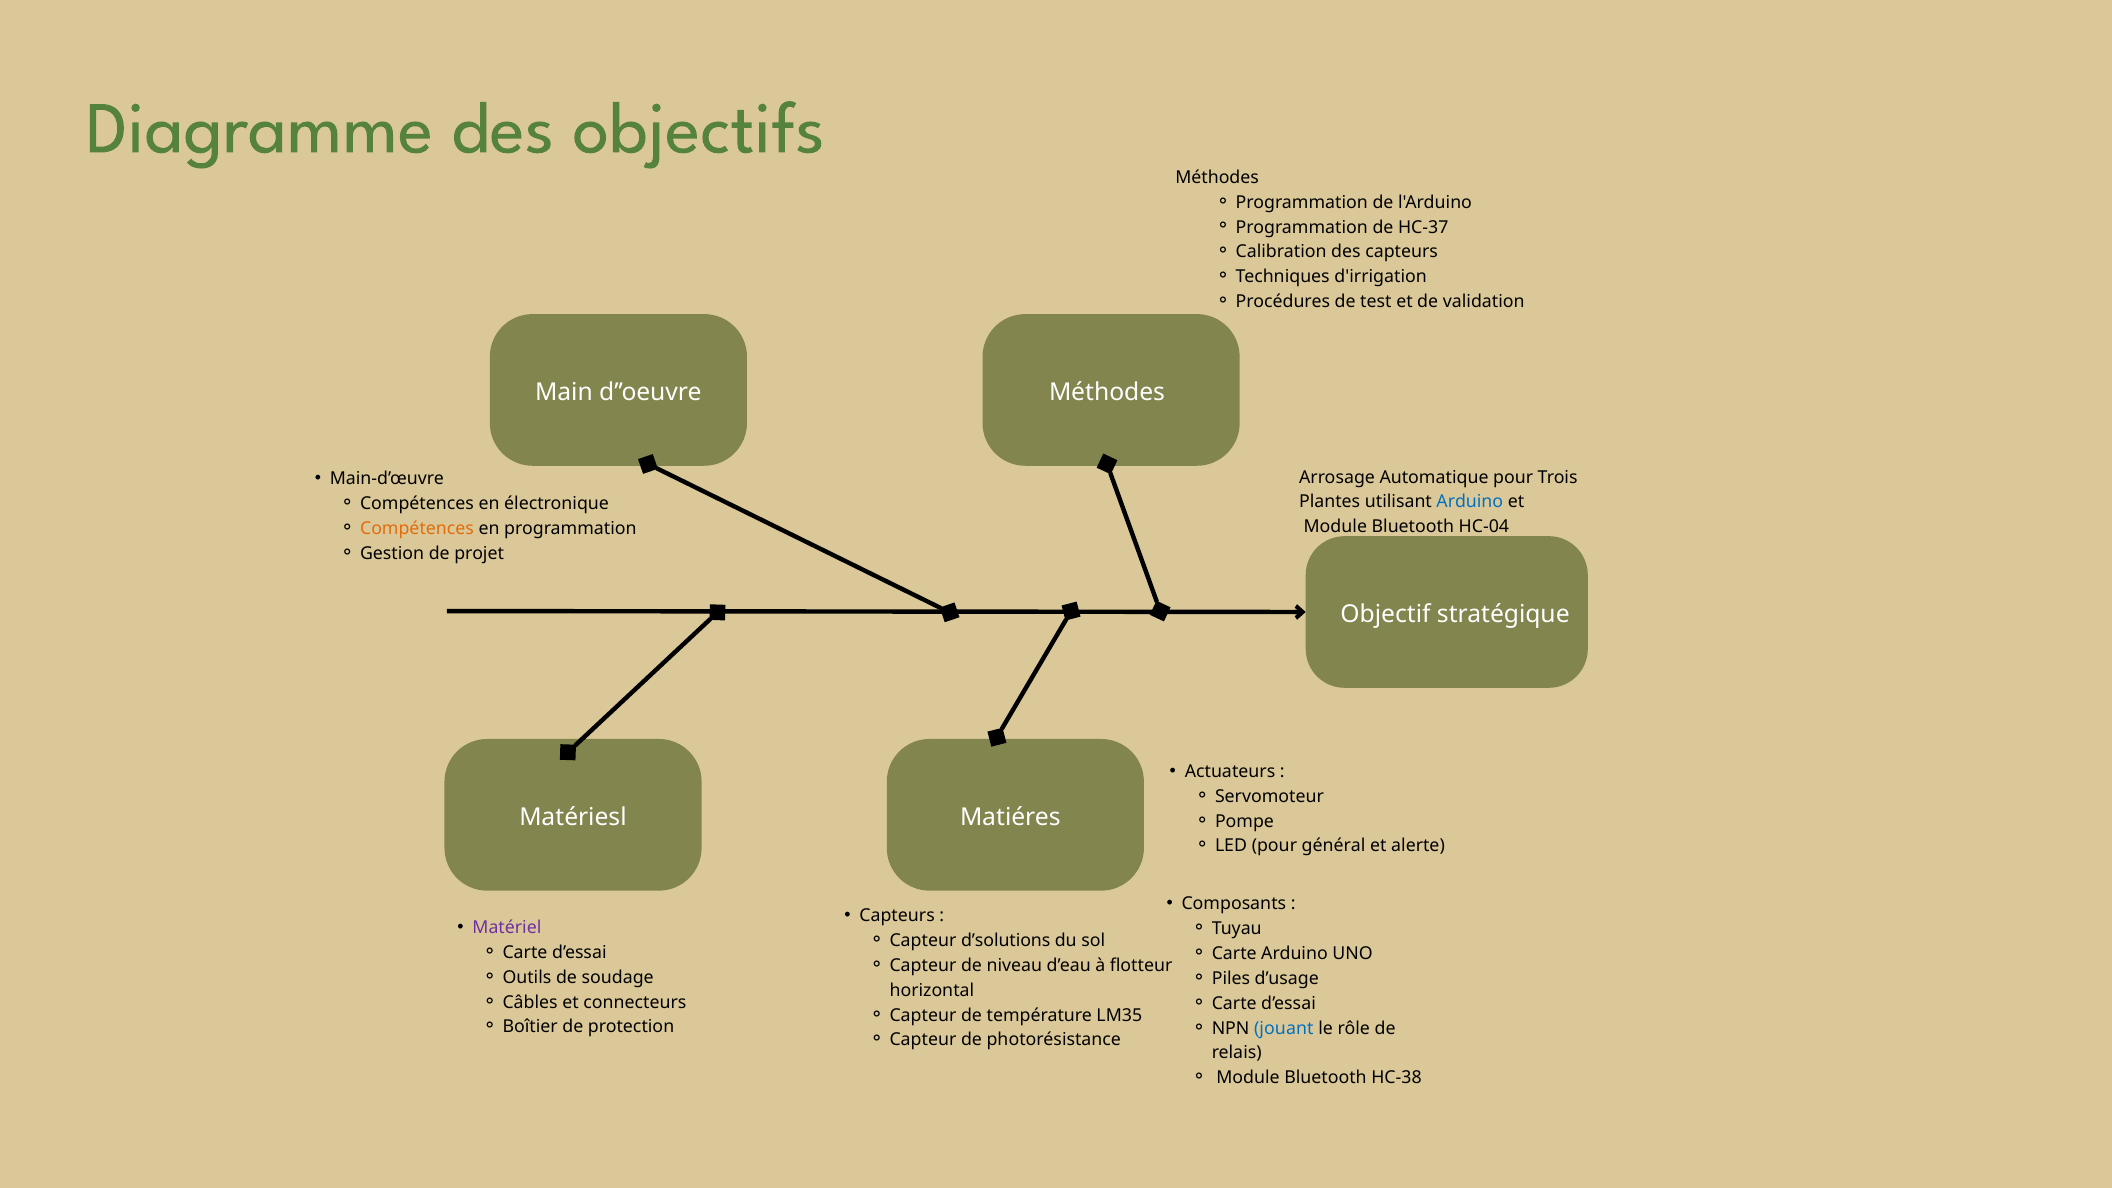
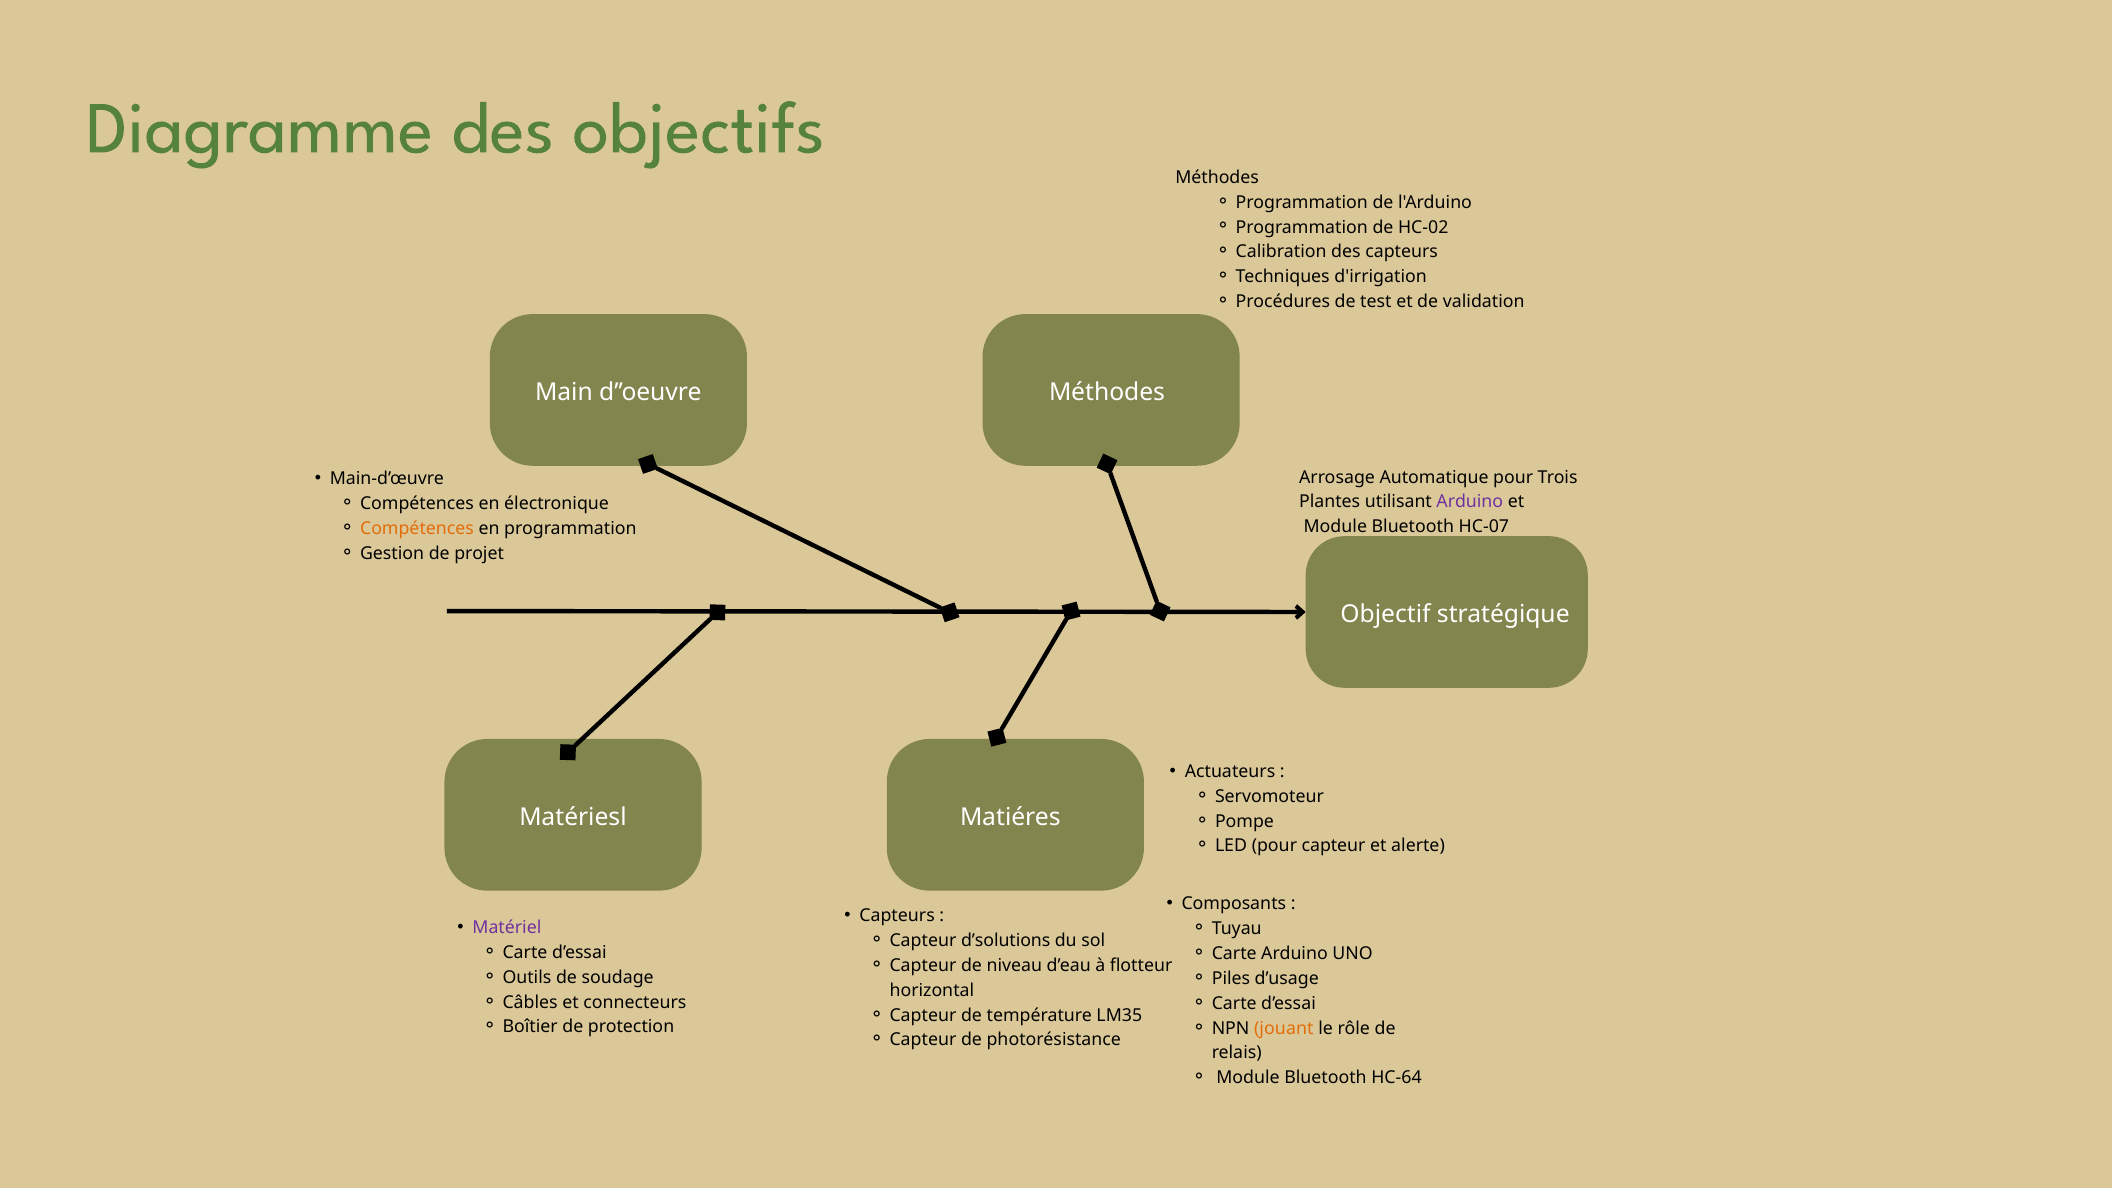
HC-37: HC-37 -> HC-02 (1423, 227)
Arduino colour: blue -> purple (1470, 502)
HC-04: HC-04 -> HC-07 (1484, 527)
pour général: général -> capteur (1334, 846)
jouant colour: blue -> orange (1284, 1028)
HC-38: HC-38 -> HC-64 (1397, 1078)
